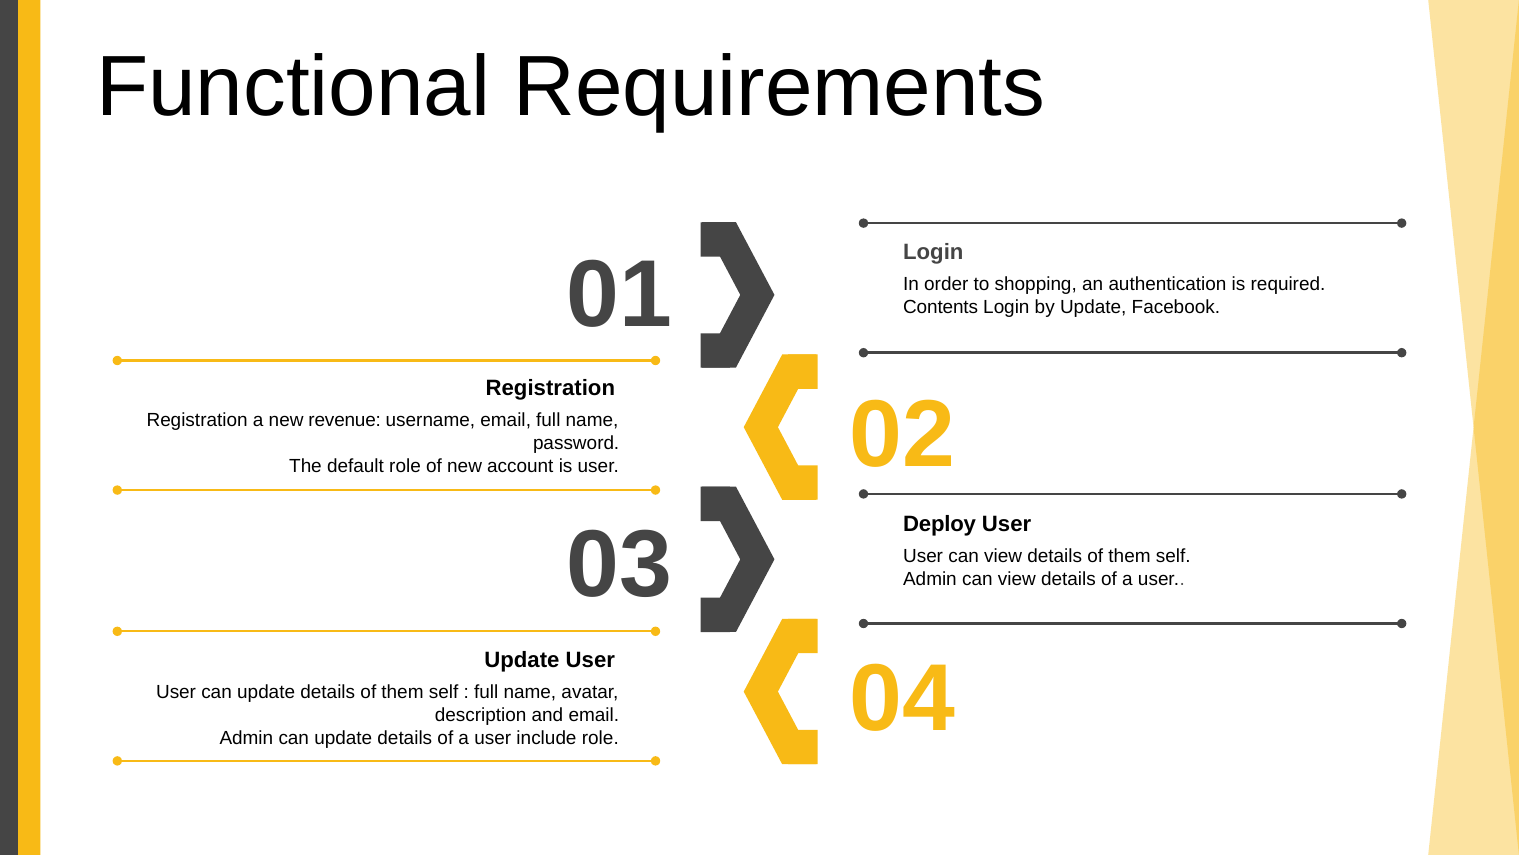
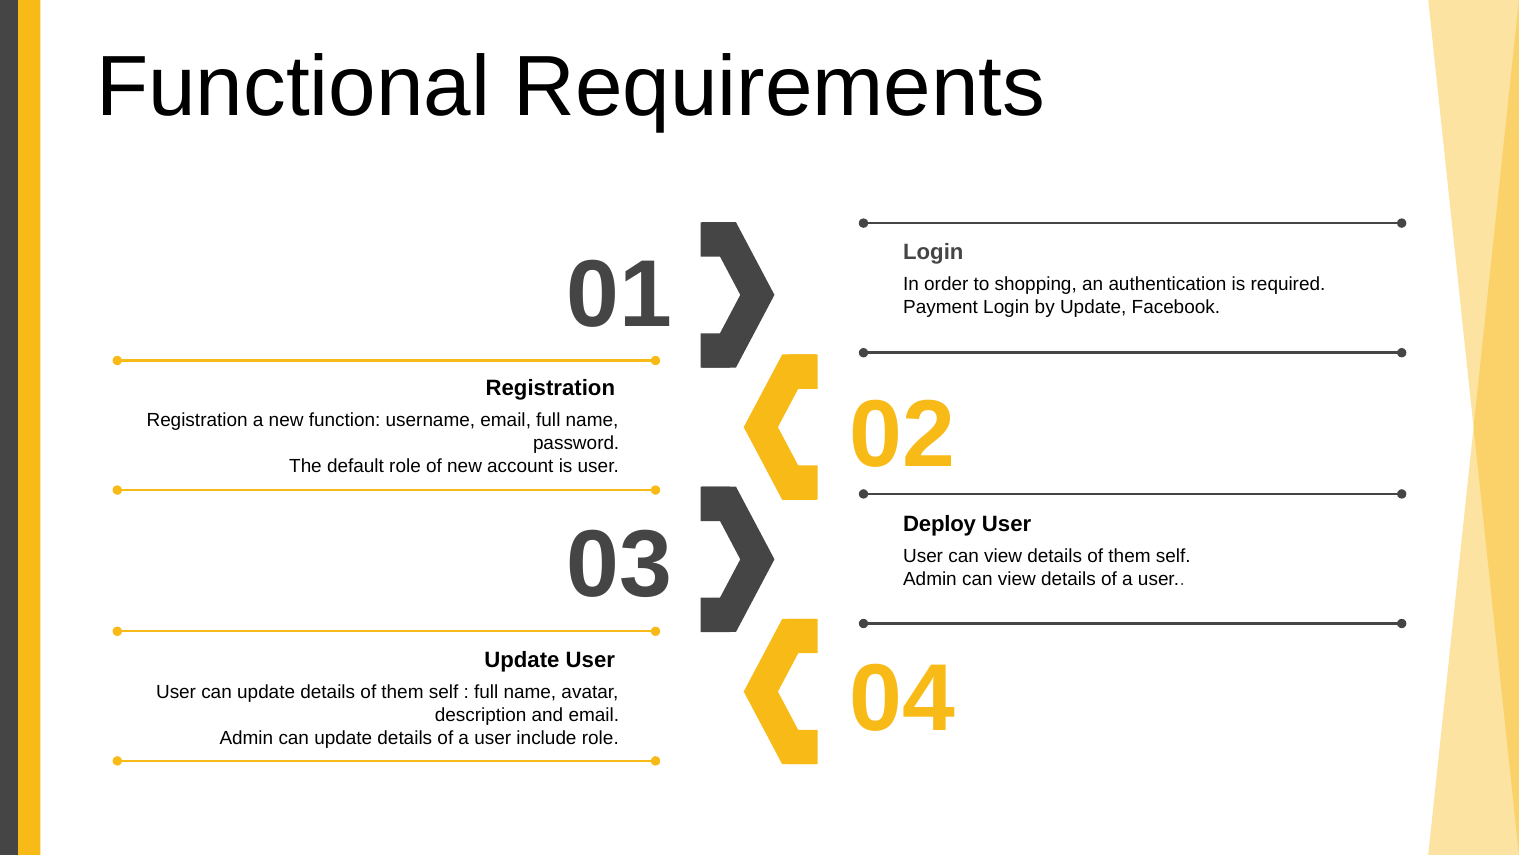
Contents: Contents -> Payment (941, 307)
revenue: revenue -> function (345, 420)
